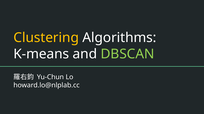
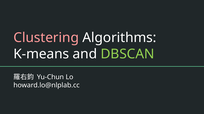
Clustering colour: yellow -> pink (46, 38)
